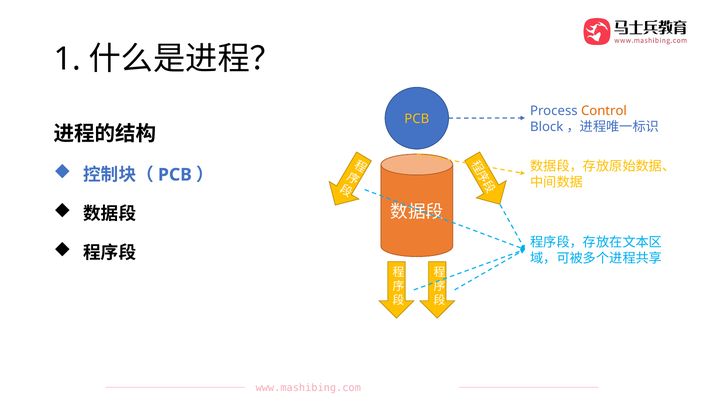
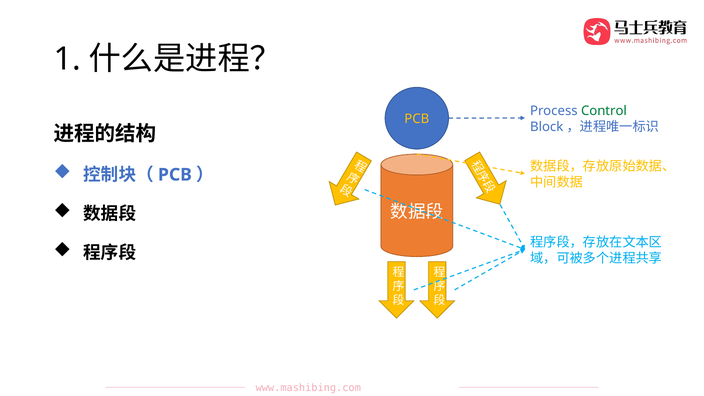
Control colour: orange -> green (604, 111)
